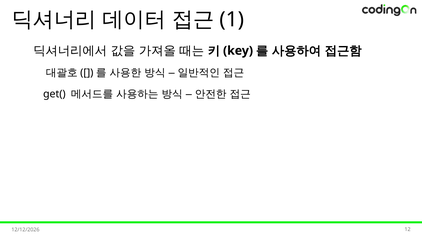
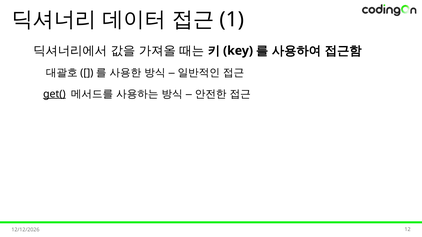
get( underline: none -> present (54, 94)
